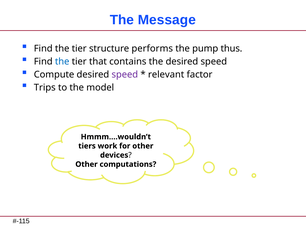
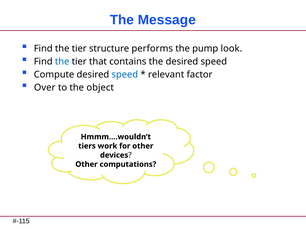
thus: thus -> look (231, 49)
speed colour: purple -> blue (125, 75)
Trips: Trips -> Over (45, 88)
model: model -> object (100, 88)
